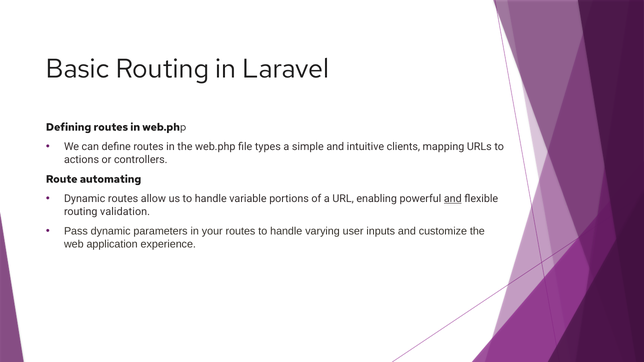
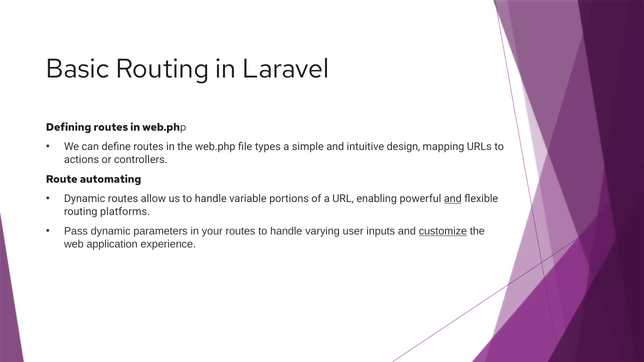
clients: clients -> design (403, 147)
validation: validation -> platforms (125, 212)
customize underline: none -> present (443, 231)
